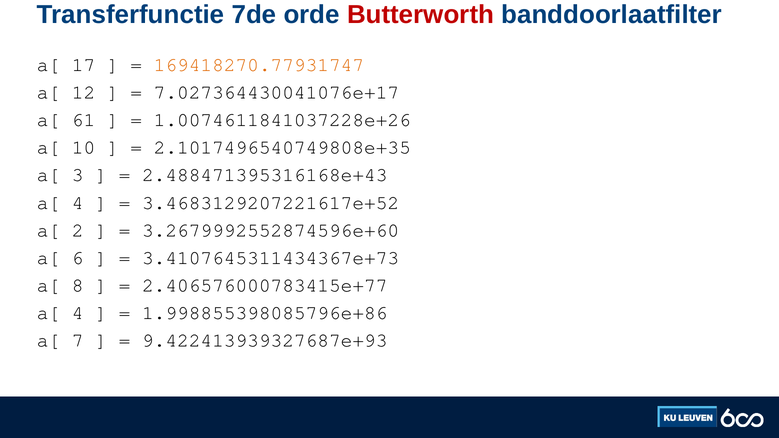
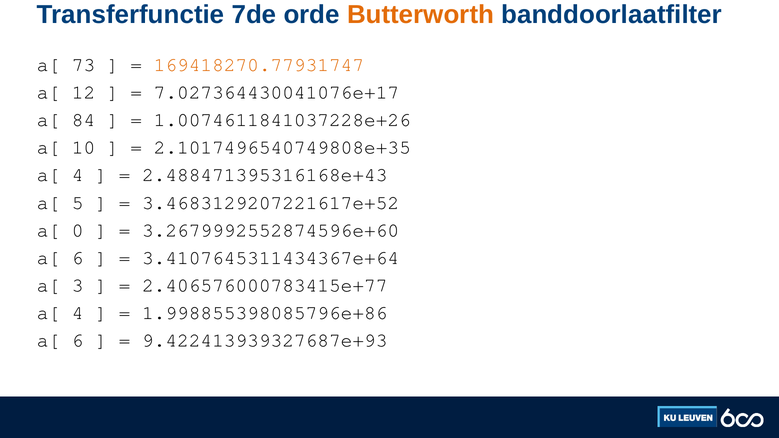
Butterworth colour: red -> orange (421, 15)
17: 17 -> 73 (84, 65)
61: 61 -> 84 (84, 120)
3: 3 -> 4 (78, 175)
4: 4 -> 5 (78, 203)
2: 2 -> 0 (78, 230)
3.4107645311434367e+73: 3.4107645311434367e+73 -> 3.4107645311434367e+64 (271, 258)
8: 8 -> 3 (78, 285)
7: 7 -> 6 (78, 341)
